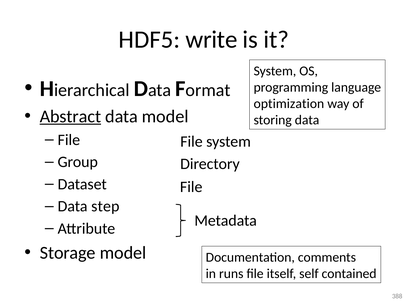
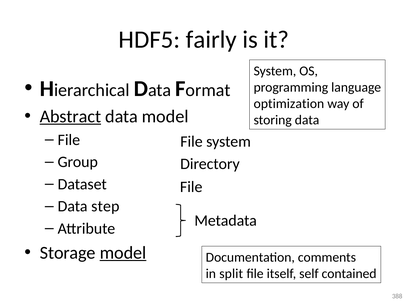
write: write -> fairly (211, 39)
model underline: none -> present (123, 253)
runs: runs -> split (231, 274)
